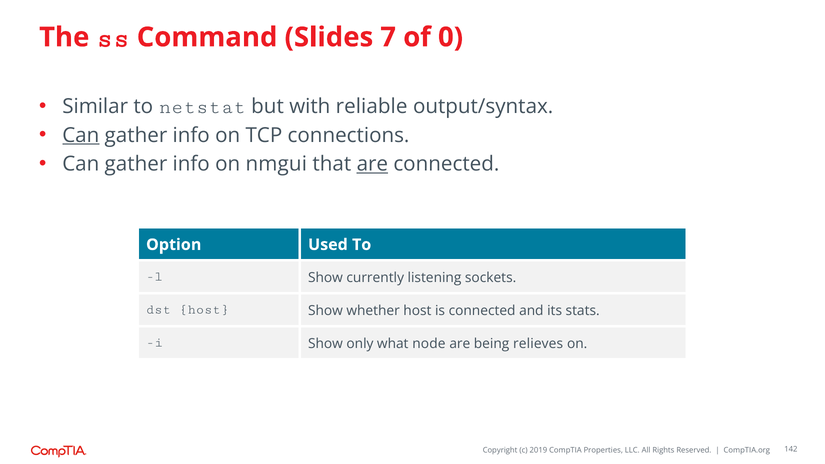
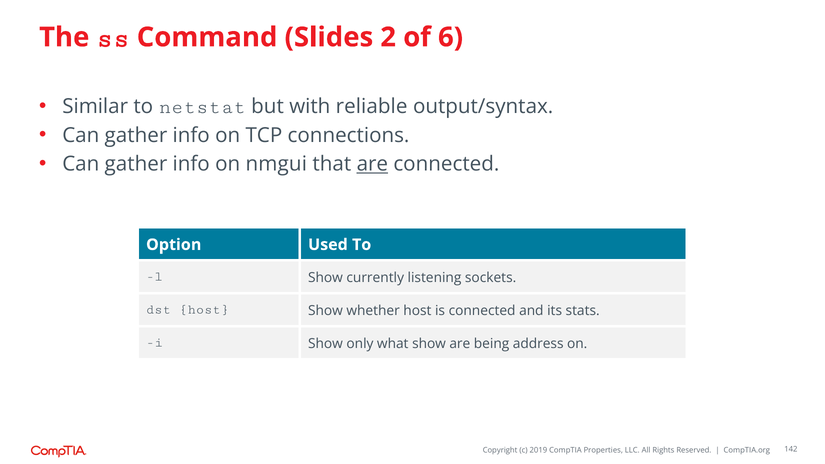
7: 7 -> 2 (388, 37)
0: 0 -> 6 (451, 37)
Can underline: present -> none (81, 135)
what node: node -> show (429, 344)
relieves: relieves -> address (538, 344)
